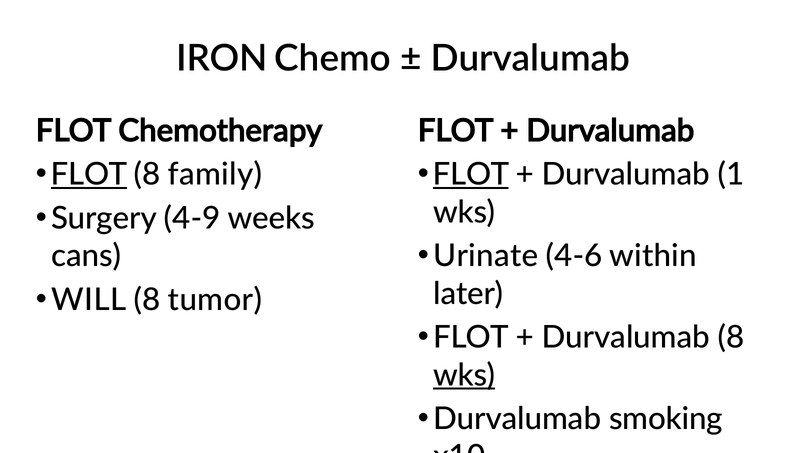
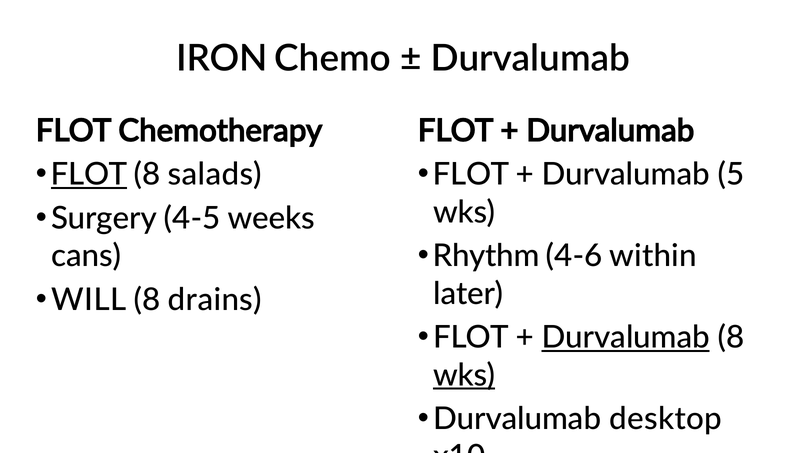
family: family -> salads (215, 175)
FLOT underline: present -> none (471, 175)
1: 1 -> 5 (731, 175)
4-9: 4-9 -> 4-5 (192, 219)
Urinate: Urinate -> Rhythm (486, 256)
tumor: tumor -> drains (215, 300)
Durvalumab underline: none -> present (626, 338)
smoking: smoking -> desktop (666, 419)
